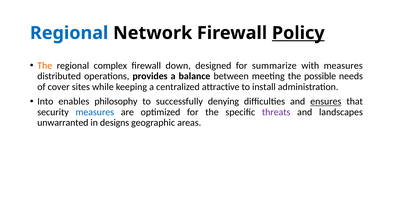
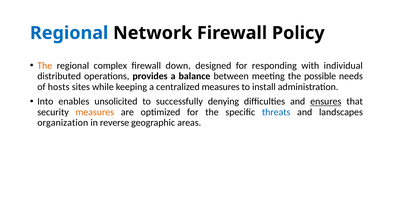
Policy underline: present -> none (298, 33)
summarize: summarize -> responding (274, 66)
with measures: measures -> individual (343, 66)
cover: cover -> hosts (59, 87)
centralized attractive: attractive -> measures (221, 87)
philosophy: philosophy -> unsolicited (116, 101)
measures colour: blue -> orange (95, 112)
threats colour: purple -> blue (276, 112)
unwarranted: unwarranted -> organization (63, 123)
designs: designs -> reverse (115, 123)
